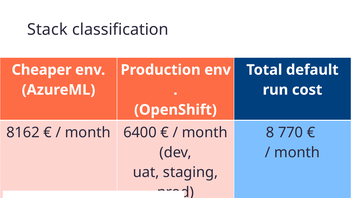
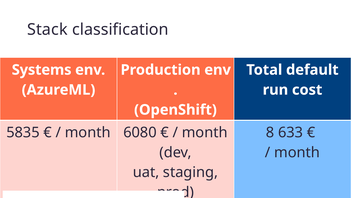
Cheaper: Cheaper -> Systems (42, 70)
8162: 8162 -> 5835 (23, 132)
6400: 6400 -> 6080 (140, 132)
770: 770 -> 633 (291, 132)
